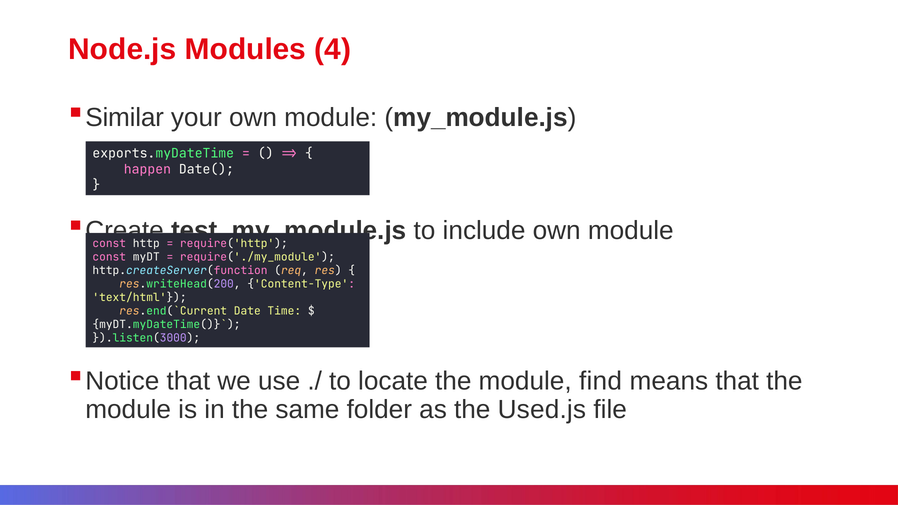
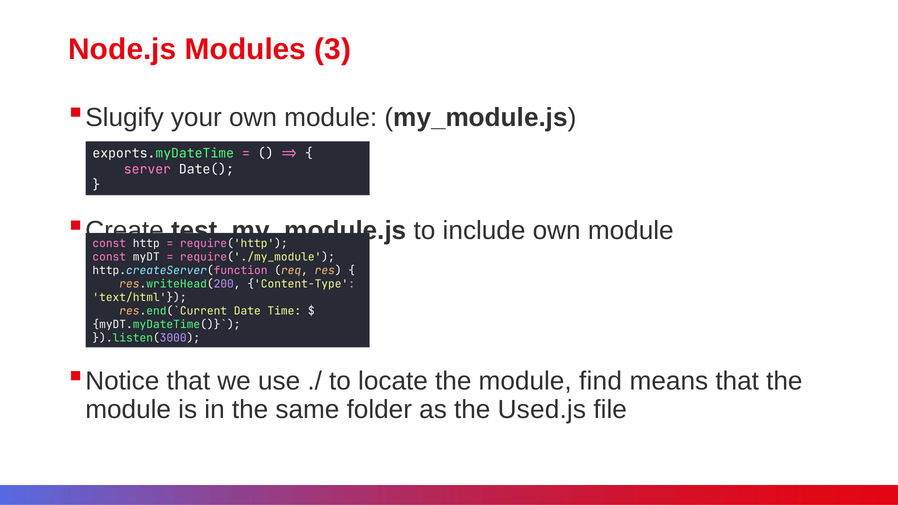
4: 4 -> 3 (333, 49)
Similar: Similar -> Slugify (125, 118)
happen: happen -> server (147, 169)
